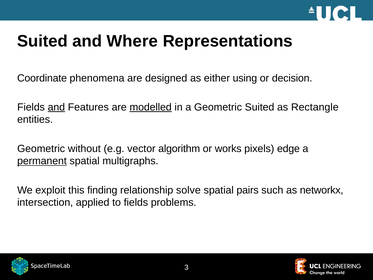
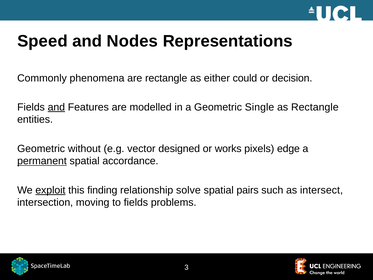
Suited: Suited -> Speed (42, 41)
Where: Where -> Nodes (132, 41)
Coordinate: Coordinate -> Commonly (42, 78)
are designed: designed -> rectangle (166, 78)
using: using -> could (245, 78)
modelled underline: present -> none (151, 107)
Geometric Suited: Suited -> Single (260, 107)
algorithm: algorithm -> designed (179, 148)
multigraphs: multigraphs -> accordance (130, 161)
exploit underline: none -> present (50, 190)
networkx: networkx -> intersect (321, 190)
applied: applied -> moving (93, 202)
